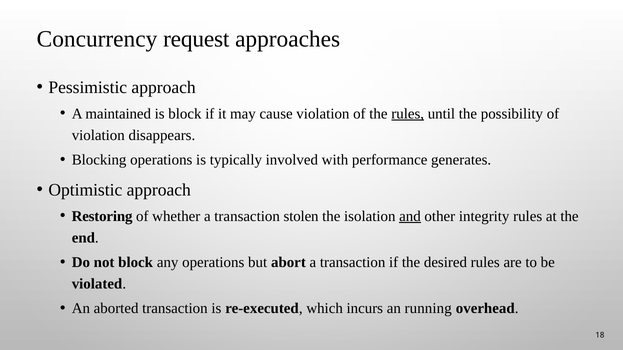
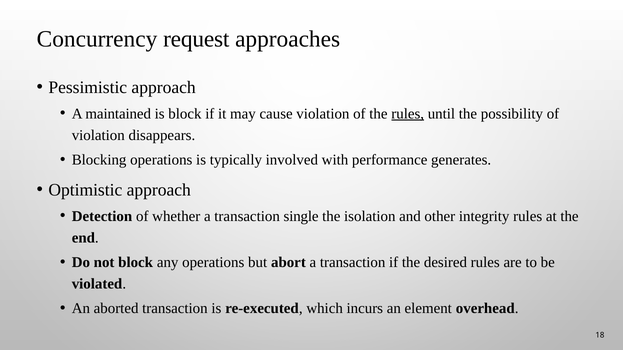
Restoring: Restoring -> Detection (102, 217)
stolen: stolen -> single (301, 217)
and underline: present -> none (410, 217)
running: running -> element (428, 309)
